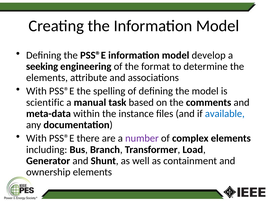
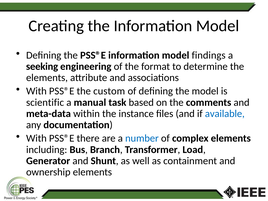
develop: develop -> findings (209, 55)
spelling: spelling -> custom (109, 91)
number colour: purple -> blue (142, 138)
